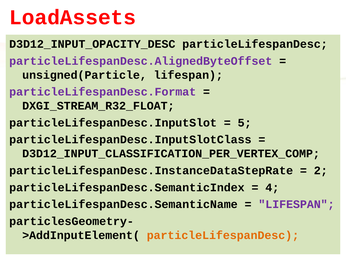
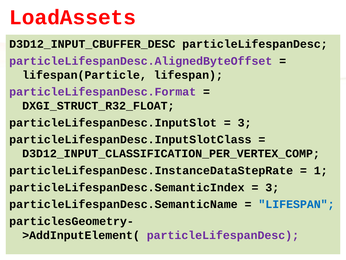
D3D12_INPUT_OPACITY_DESC: D3D12_INPUT_OPACITY_DESC -> D3D12_INPUT_CBUFFER_DESC (92, 44)
unsigned(Particle: unsigned(Particle -> lifespan(Particle (85, 75)
DXGI_STREAM_R32_FLOAT: DXGI_STREAM_R32_FLOAT -> DXGI_STRUCT_R32_FLOAT (98, 106)
5: 5 -> 3 (245, 122)
2: 2 -> 1 (321, 170)
4: 4 -> 3 (272, 187)
LIFESPAN colour: purple -> blue (297, 204)
particleLifespanDesc colour: orange -> purple (223, 235)
